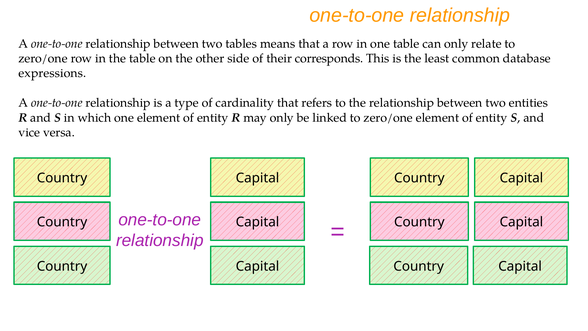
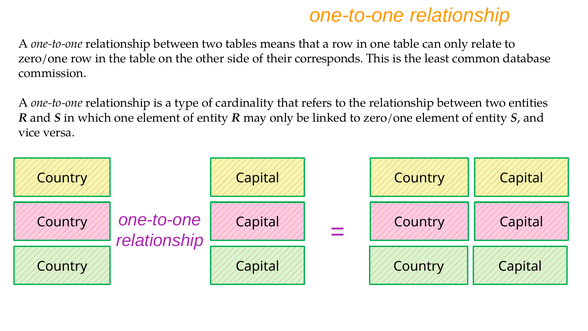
expressions: expressions -> commission (52, 73)
